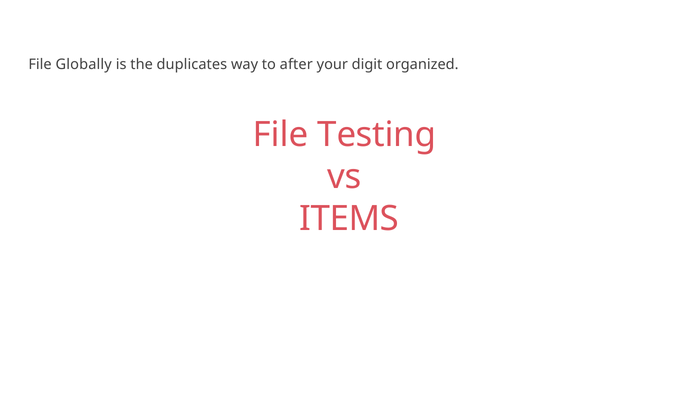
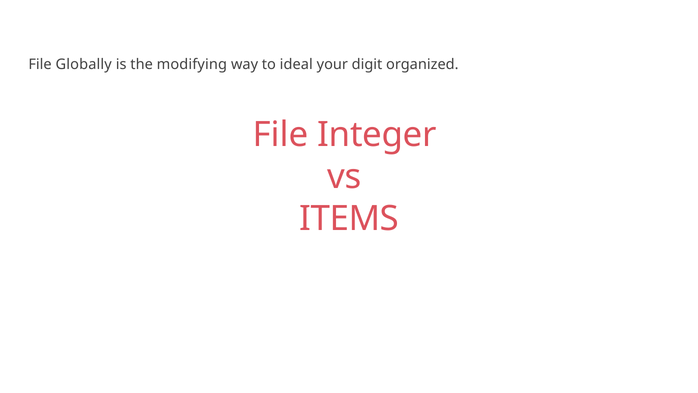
duplicates: duplicates -> modifying (192, 64)
after: after -> ideal (296, 64)
Testing: Testing -> Integer (377, 135)
